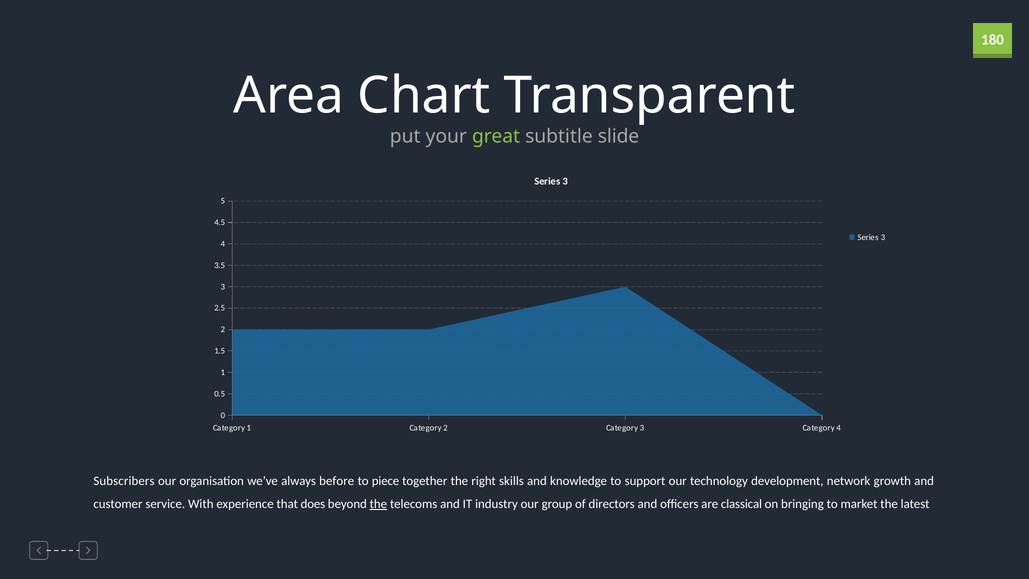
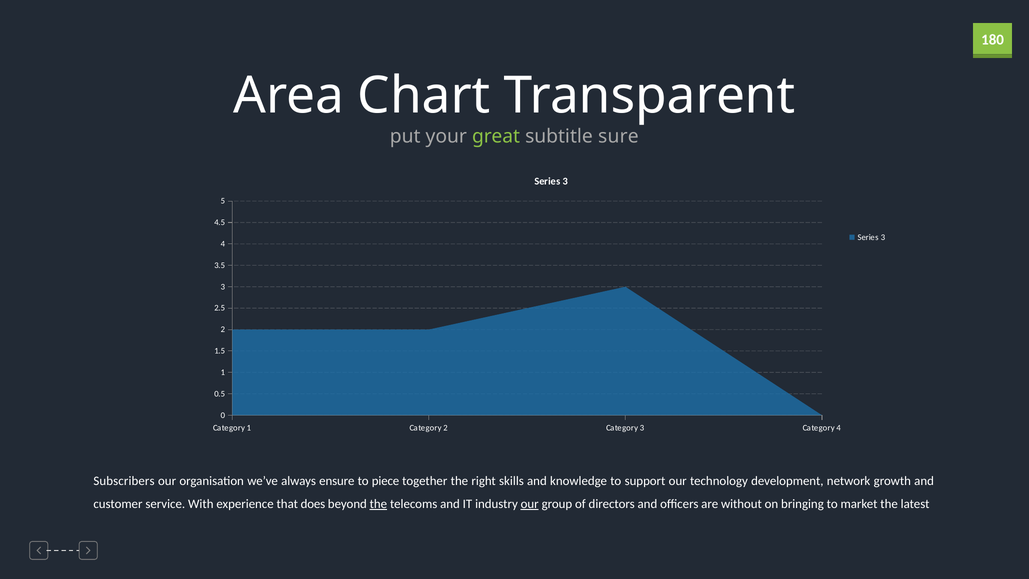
slide: slide -> sure (618, 136)
before: before -> ensure (337, 481)
our underline: none -> present (530, 504)
classical: classical -> without (741, 504)
